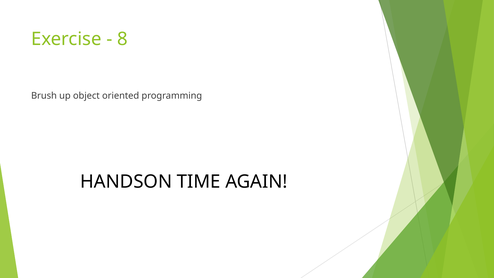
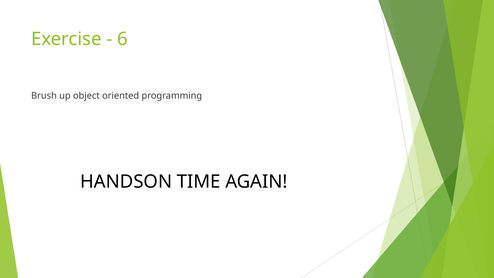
8: 8 -> 6 (122, 39)
